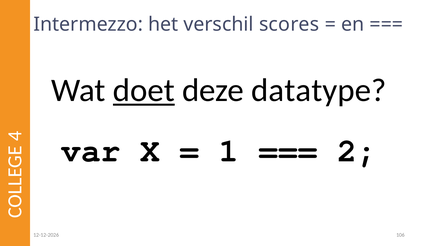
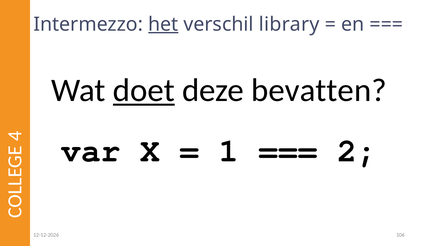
het underline: none -> present (163, 24)
scores: scores -> library (289, 24)
datatype: datatype -> bevatten (319, 91)
